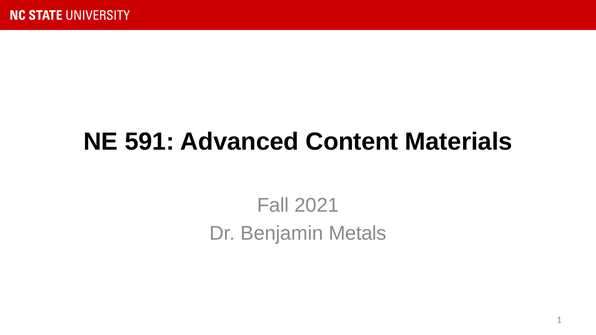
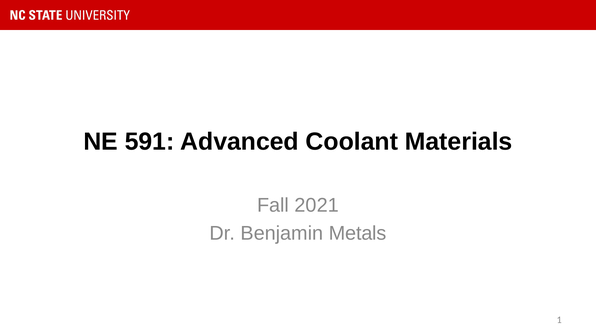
Content: Content -> Coolant (352, 142)
